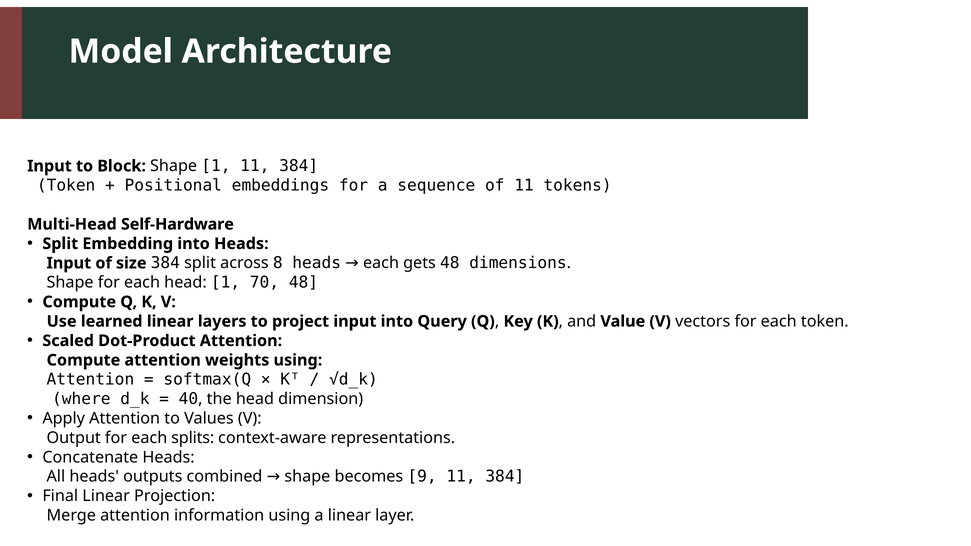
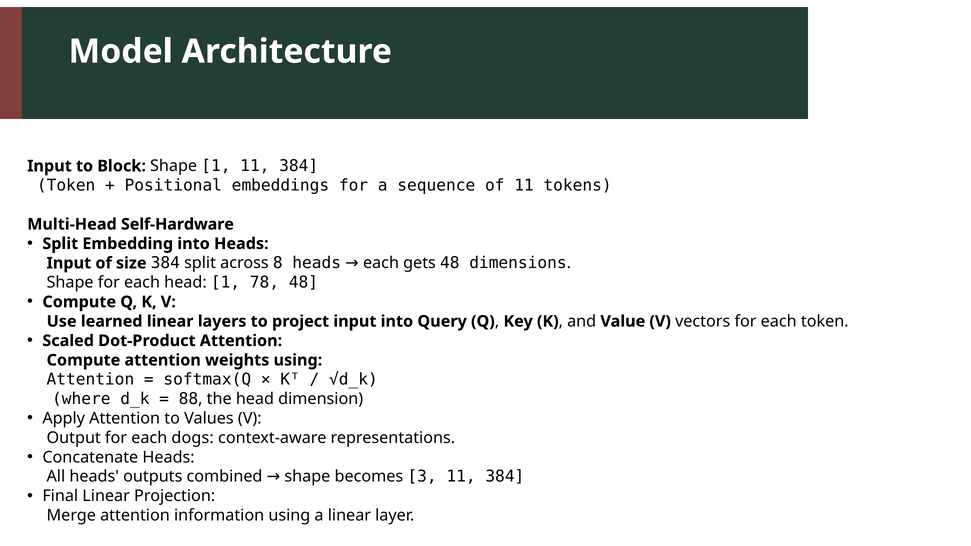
70: 70 -> 78 (264, 283)
40: 40 -> 88 (188, 399)
splits: splits -> dogs (193, 438)
9: 9 -> 3 (422, 477)
